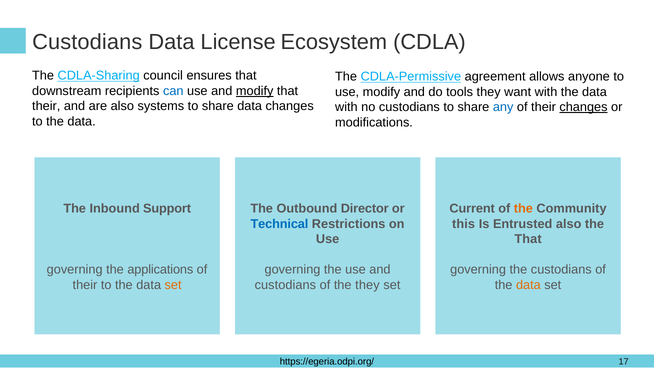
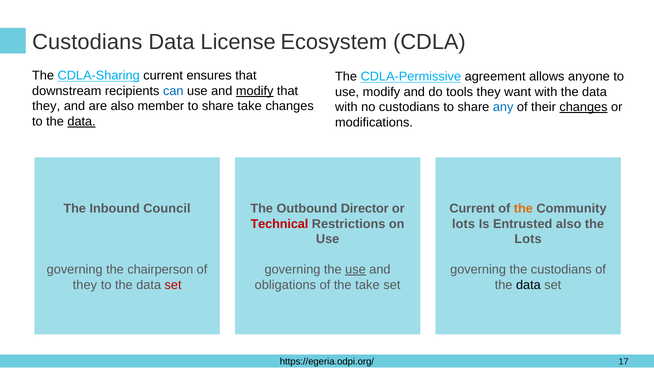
CDLA-Sharing council: council -> current (163, 76)
their: their -> they (46, 106)
systems: systems -> member (161, 106)
share data: data -> take (250, 106)
data underline: none -> present (82, 122)
Support: Support -> Council (167, 208)
Technical colour: blue -> red (279, 224)
this: this -> lots (464, 224)
That: That -> Lots (528, 239)
applications: applications -> chairperson (160, 270)
use underline: none -> present (356, 270)
their: their -> they (85, 285)
set colour: orange -> red (173, 285)
custodians: custodians -> obligations (285, 285)
the they: they -> take (367, 285)
data colour: orange -> black (528, 285)
